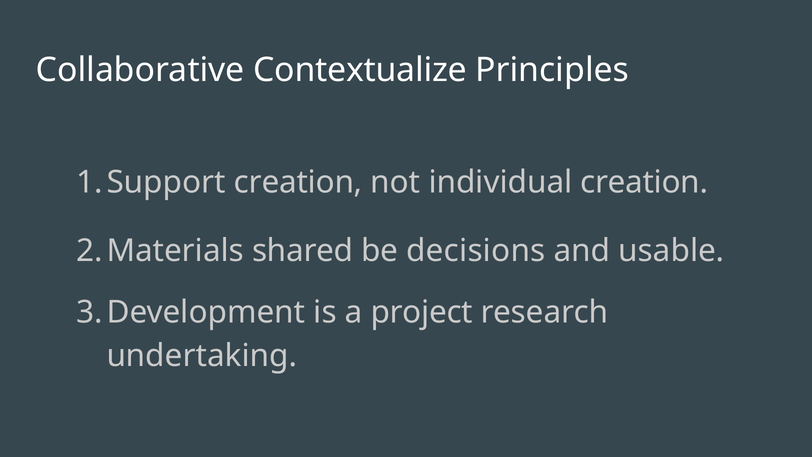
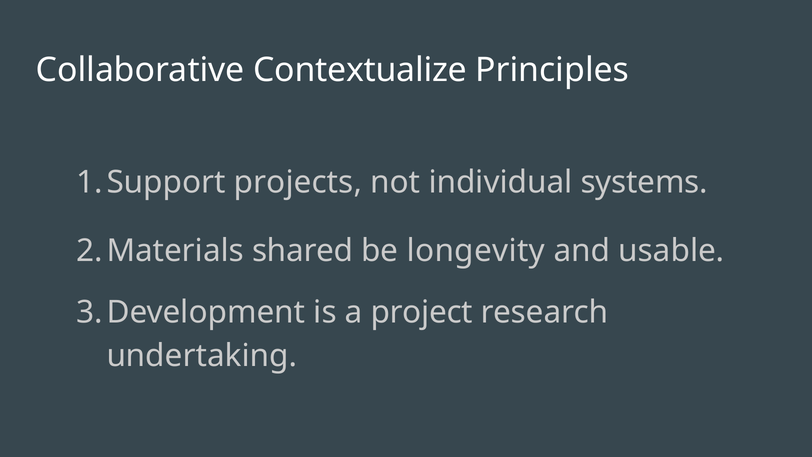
creation: creation -> projects (298, 182)
individual creation: creation -> systems (644, 182)
decisions: decisions -> longevity (476, 251)
